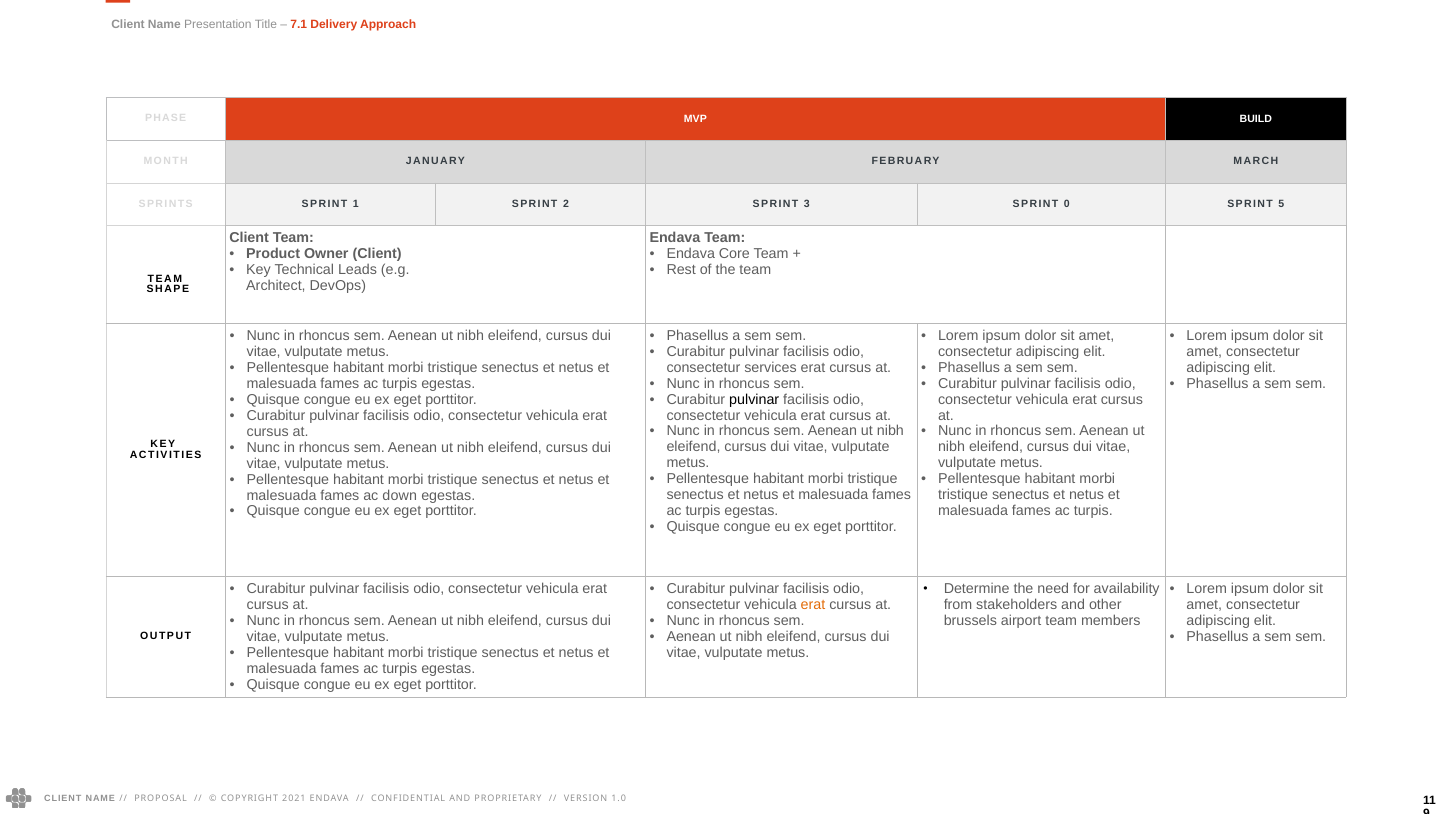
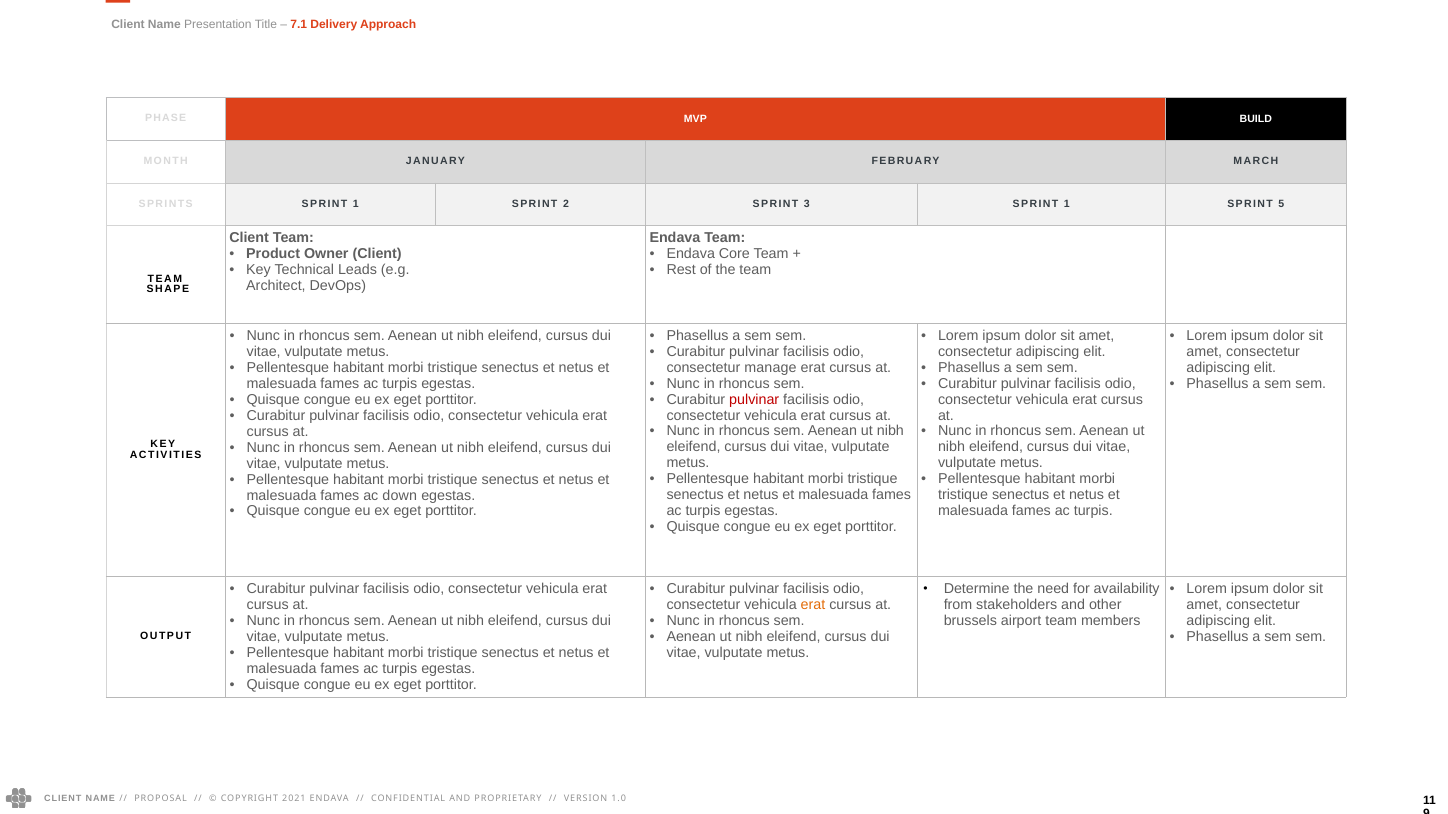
3 SPRINT 0: 0 -> 1 (1067, 204)
services: services -> manage (770, 368)
pulvinar colour: black -> red (754, 400)
